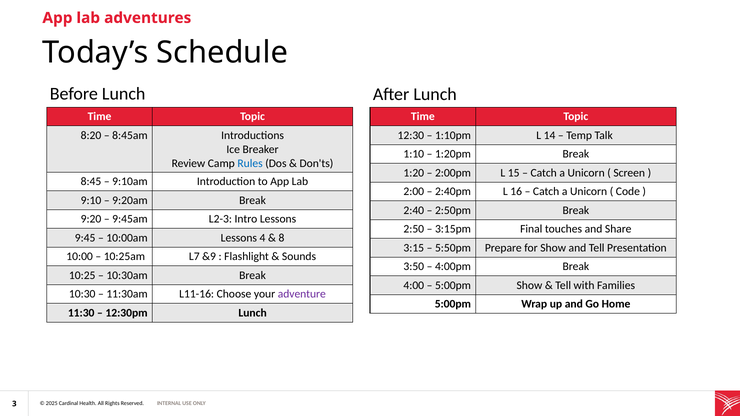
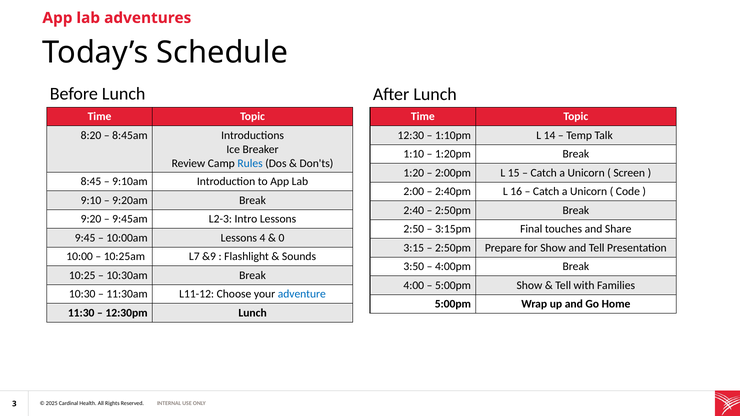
8: 8 -> 0 (281, 238)
5:50pm: 5:50pm -> 2:50pm (453, 248)
L11-16: L11-16 -> L11-12 (197, 294)
adventure colour: purple -> blue (302, 294)
